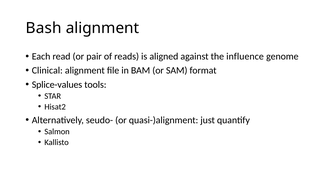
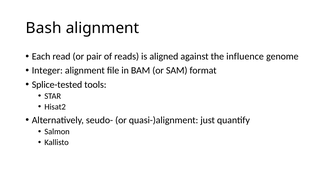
Clinical: Clinical -> Integer (47, 71)
Splice-values: Splice-values -> Splice-tested (57, 85)
